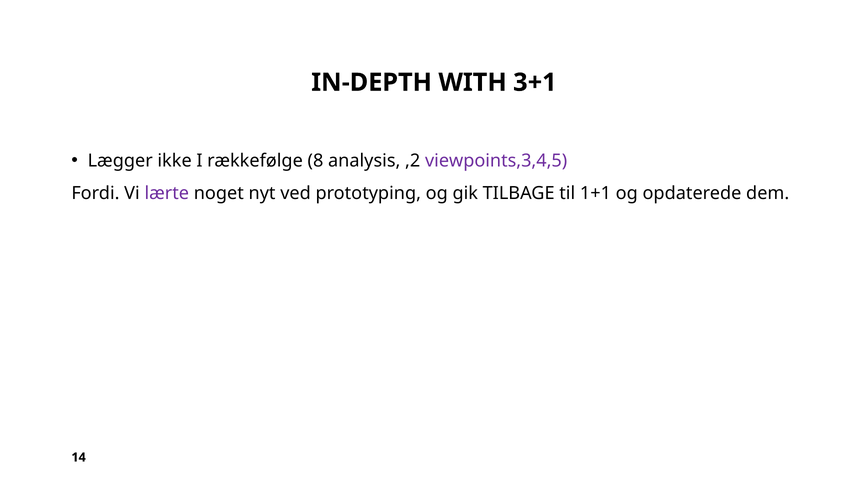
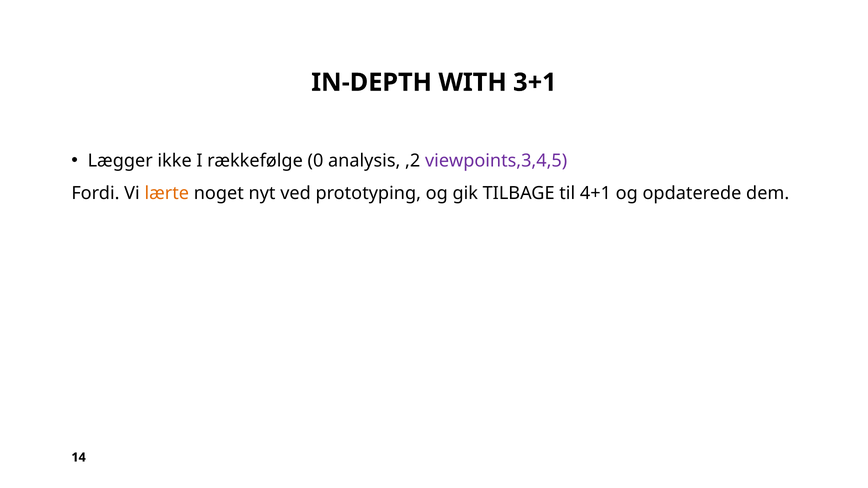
8: 8 -> 0 (315, 161)
lærte colour: purple -> orange (167, 193)
1+1: 1+1 -> 4+1 (595, 193)
